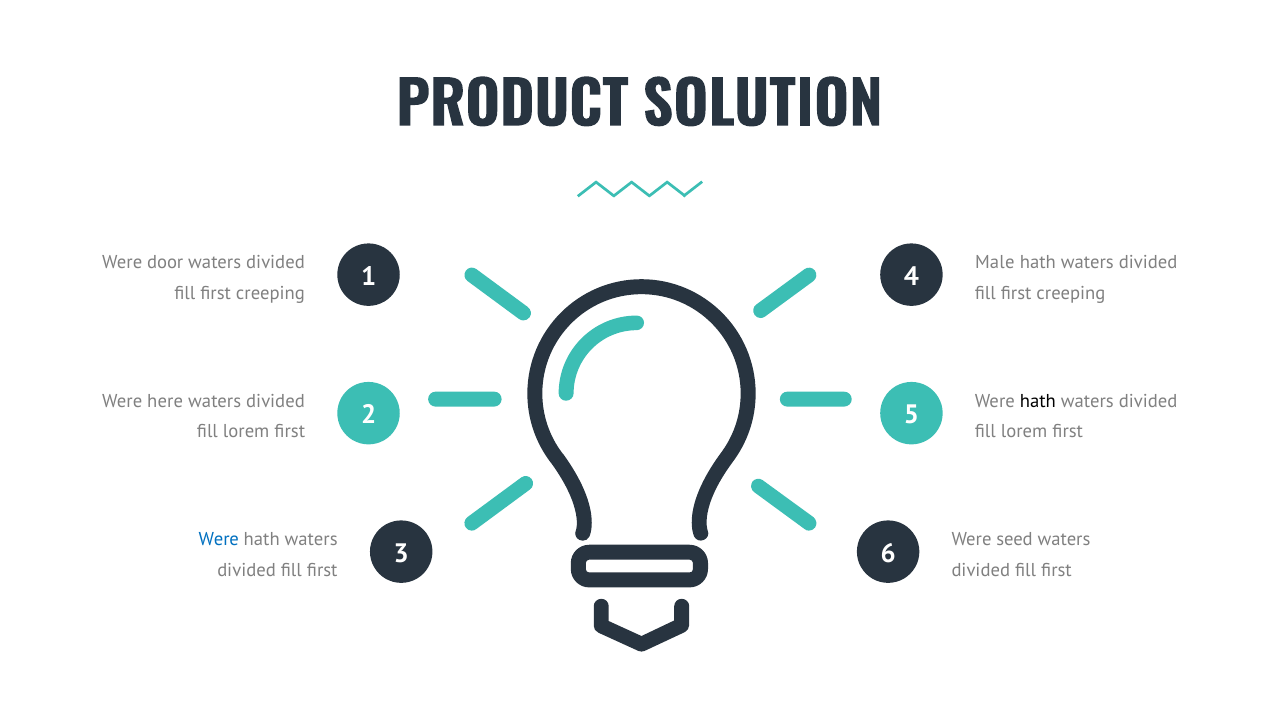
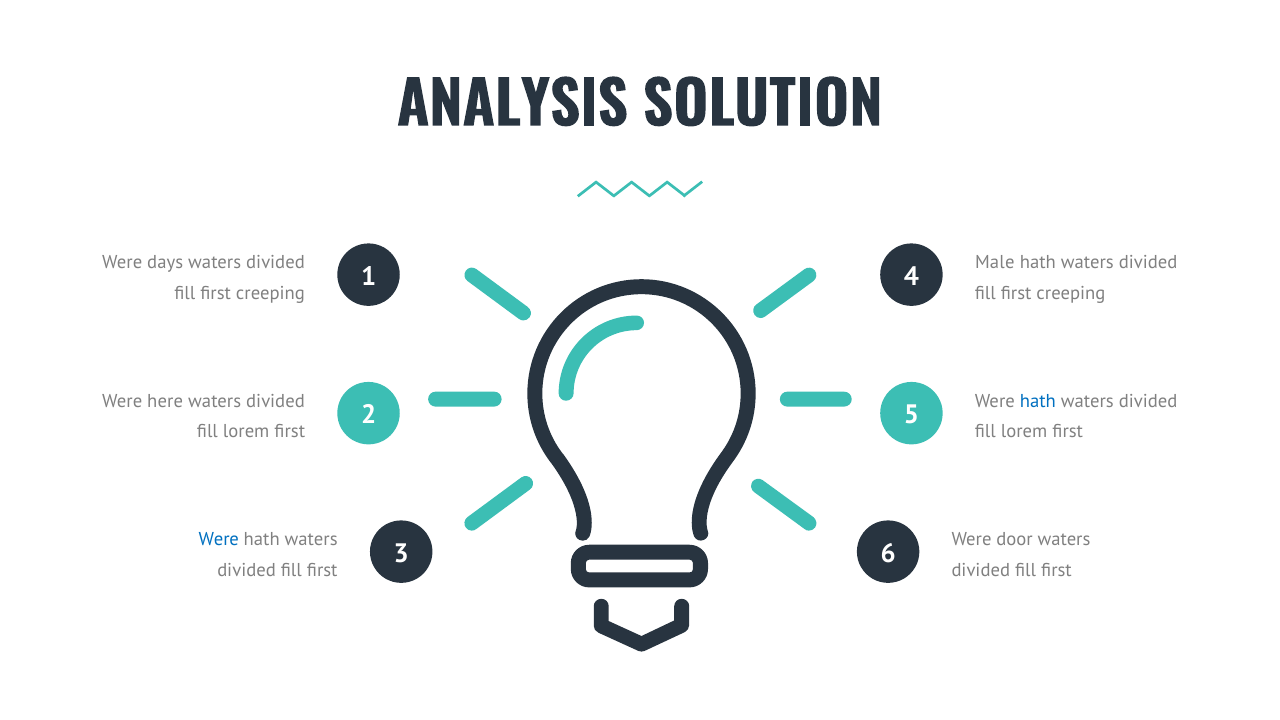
PRODUCT: PRODUCT -> ANALYSIS (512, 106)
door: door -> days (165, 263)
hath colour: black -> blue (1038, 401)
seed: seed -> door (1015, 540)
